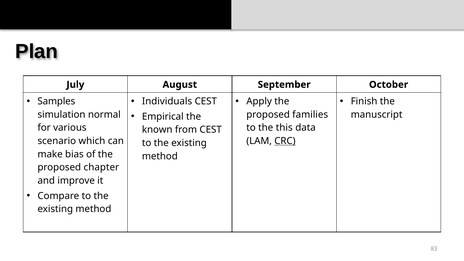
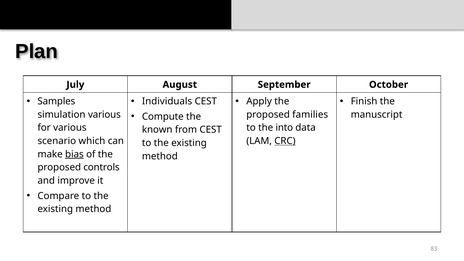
Empirical: Empirical -> Compute (163, 116)
simulation normal: normal -> various (104, 115)
this: this -> into (284, 128)
bias underline: none -> present (74, 154)
chapter: chapter -> controls (101, 167)
